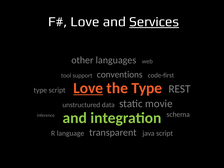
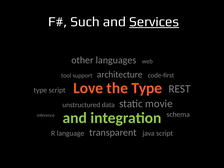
Love: Love -> Such (85, 22)
conventions: conventions -> architecture (120, 75)
Love underline: present -> none (88, 88)
